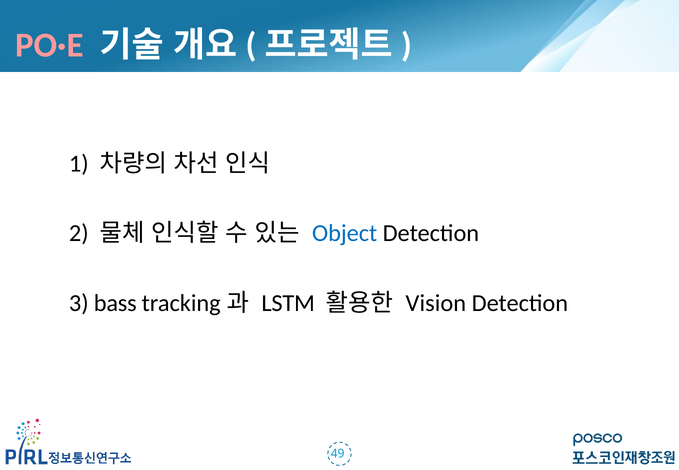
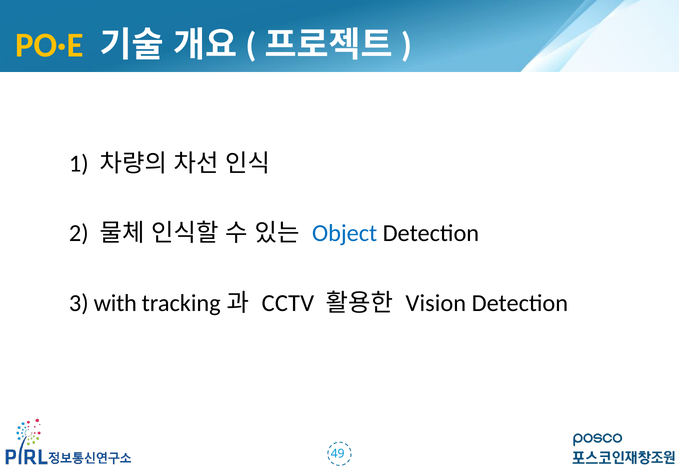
PO·E colour: pink -> yellow (49, 45)
bass: bass -> with (115, 303)
LSTM: LSTM -> CCTV (288, 303)
